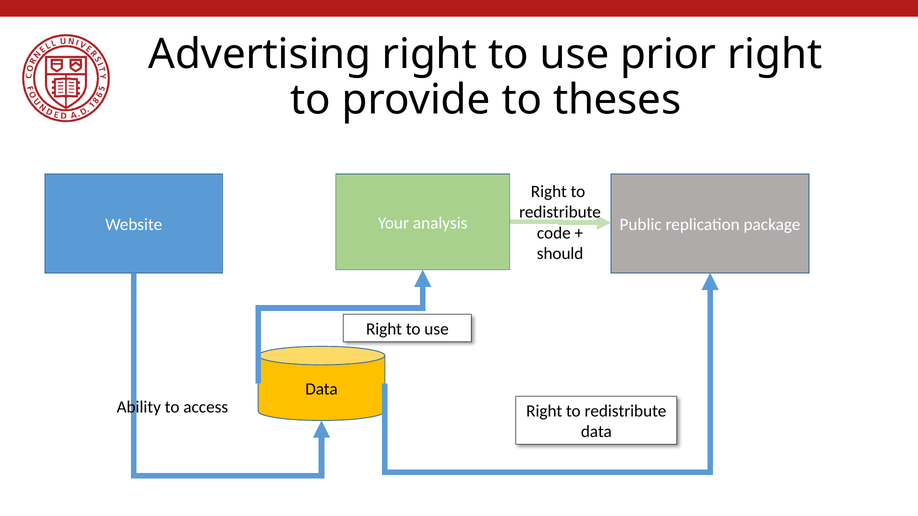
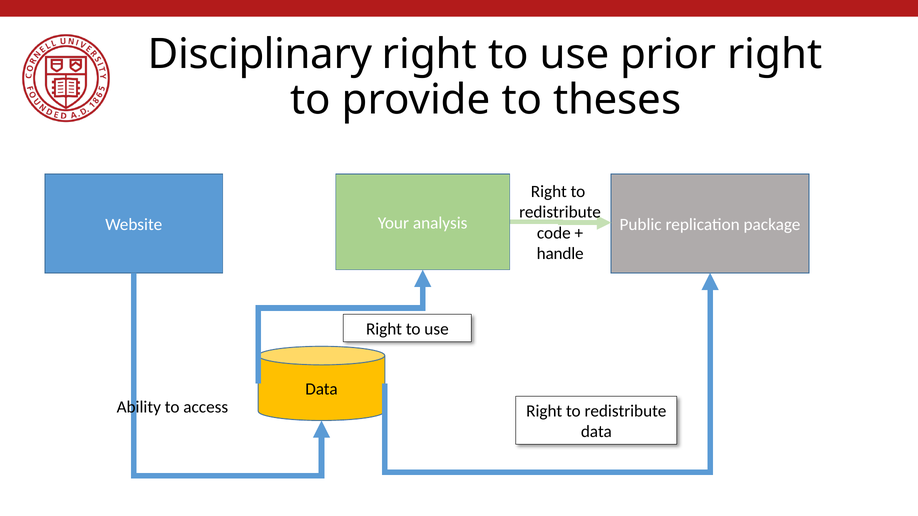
Advertising: Advertising -> Disciplinary (260, 54)
should: should -> handle (560, 254)
